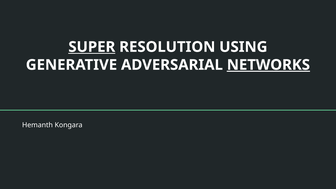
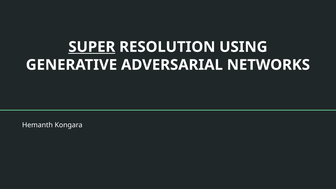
NETWORKS underline: present -> none (268, 65)
